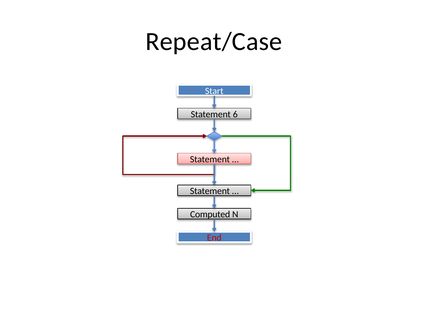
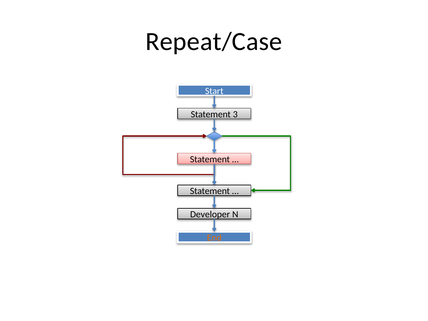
6: 6 -> 3 (235, 114)
Computed: Computed -> Developer (210, 214)
End colour: red -> orange (214, 238)
